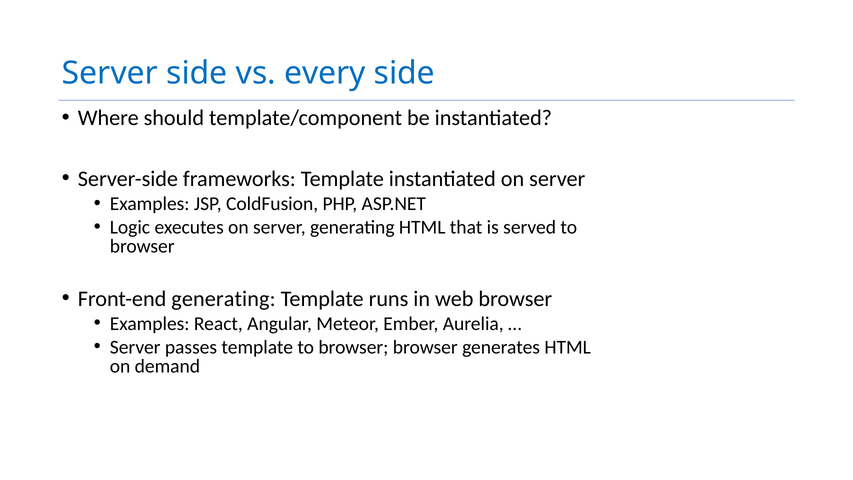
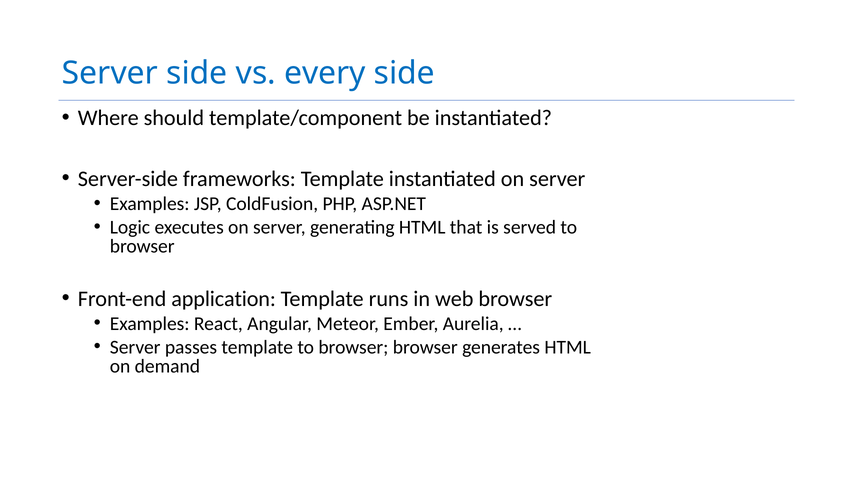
Front-end generating: generating -> application (224, 299)
